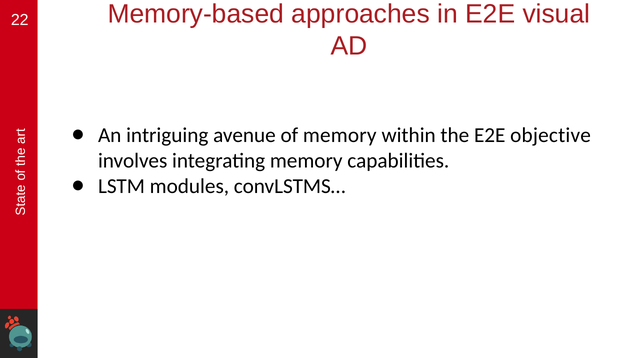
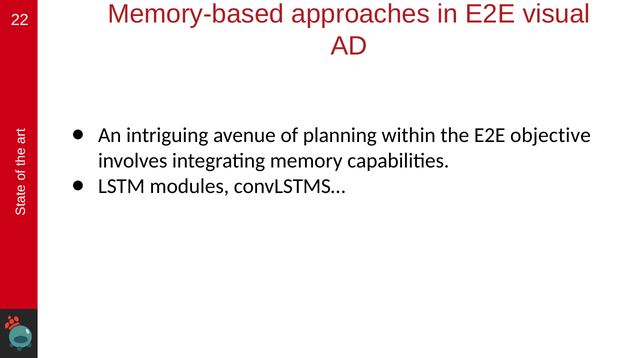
of memory: memory -> planning (340, 135)
